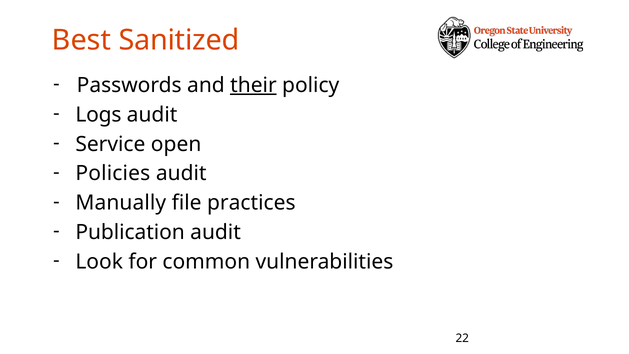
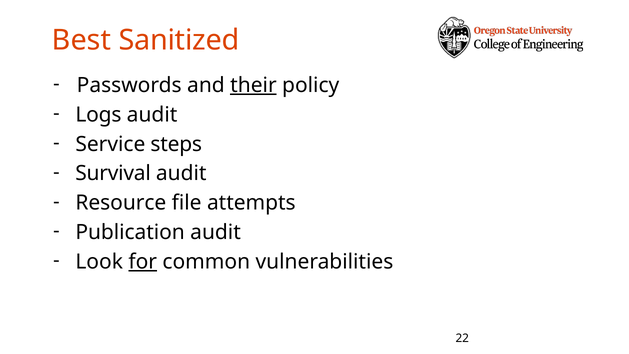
open: open -> steps (176, 144)
Policies: Policies -> Survival (113, 173)
Manually: Manually -> Resource (121, 203)
practices: practices -> attempts (251, 203)
for underline: none -> present (143, 262)
